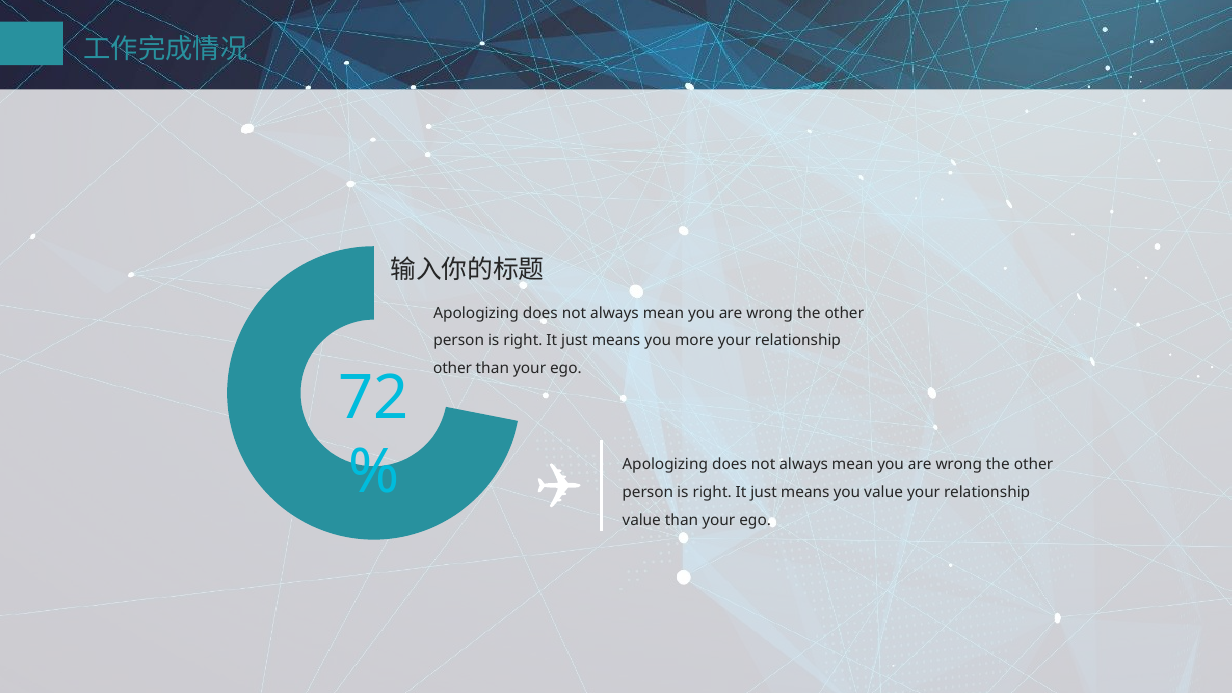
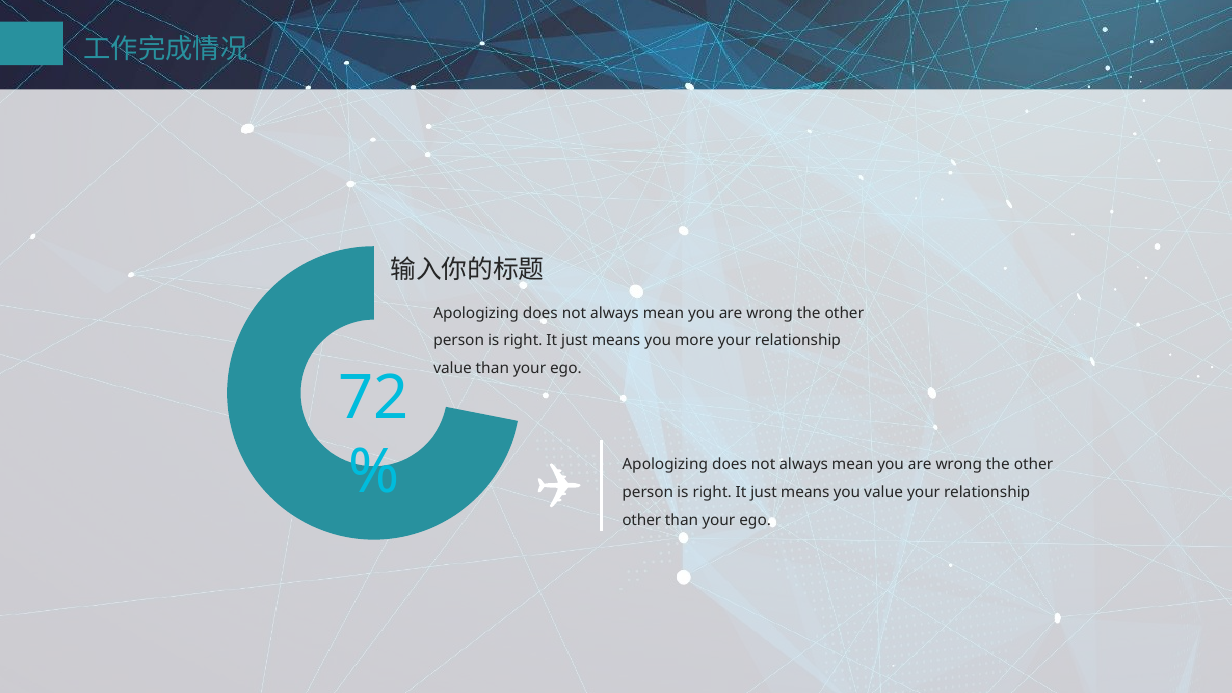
other: other -> value (453, 369)
value: value -> other (642, 520)
